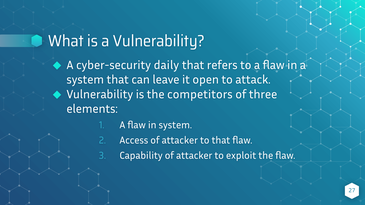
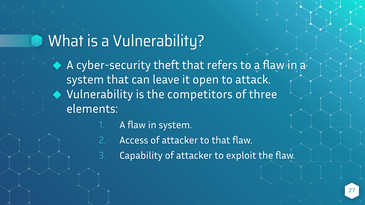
daily: daily -> theft (167, 65)
